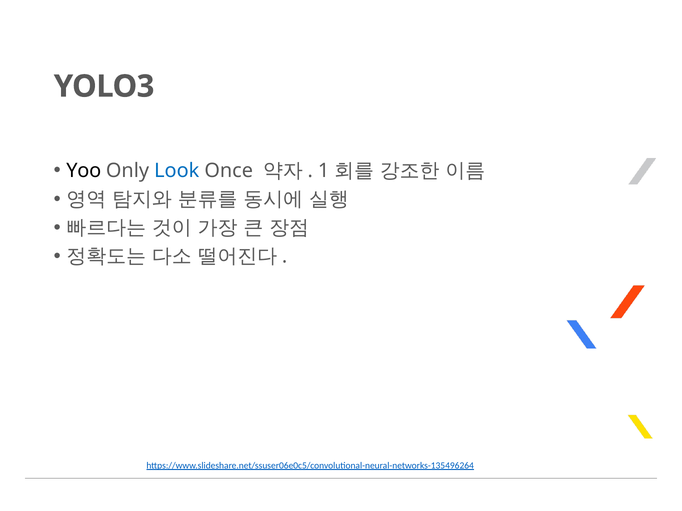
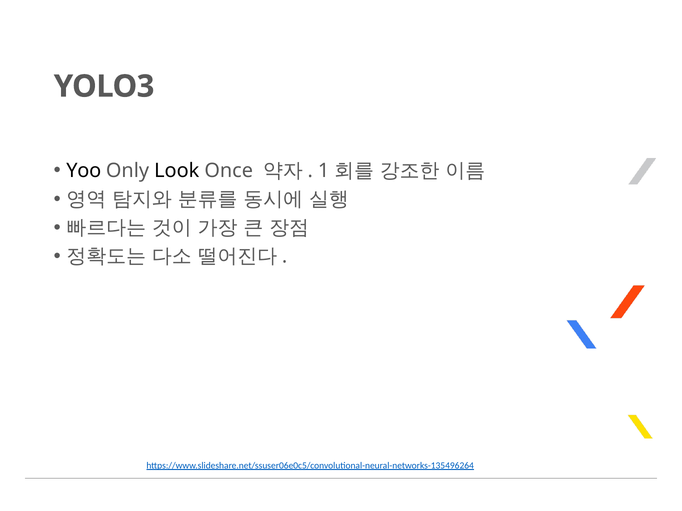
Look colour: blue -> black (177, 171)
